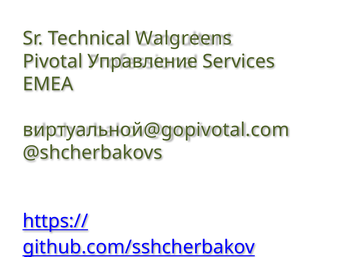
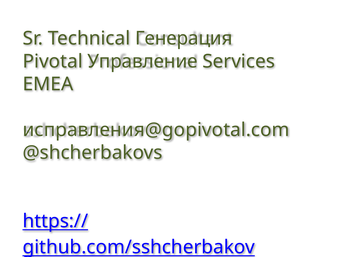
Walgreens: Walgreens -> Генерация (184, 38)
виртуальной@gopivotal.com: виртуальной@gopivotal.com -> исправления@gopivotal.com (156, 130)
